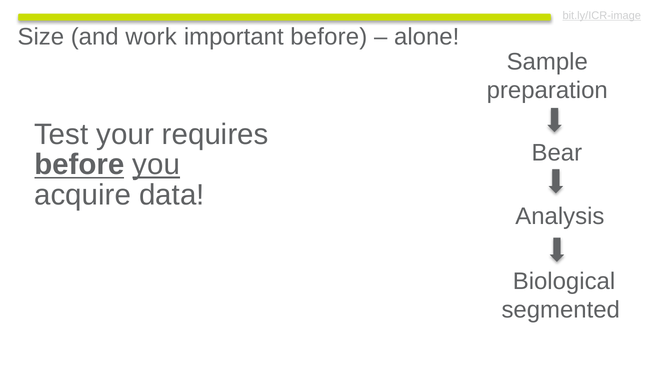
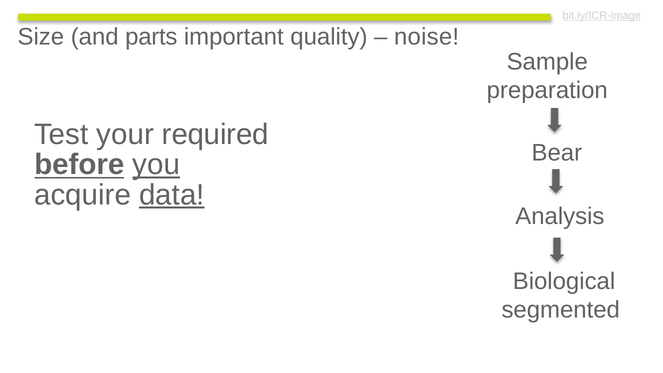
work: work -> parts (151, 37)
important before: before -> quality (329, 37)
alone: alone -> noise (427, 37)
requires: requires -> required (215, 135)
data underline: none -> present (172, 195)
